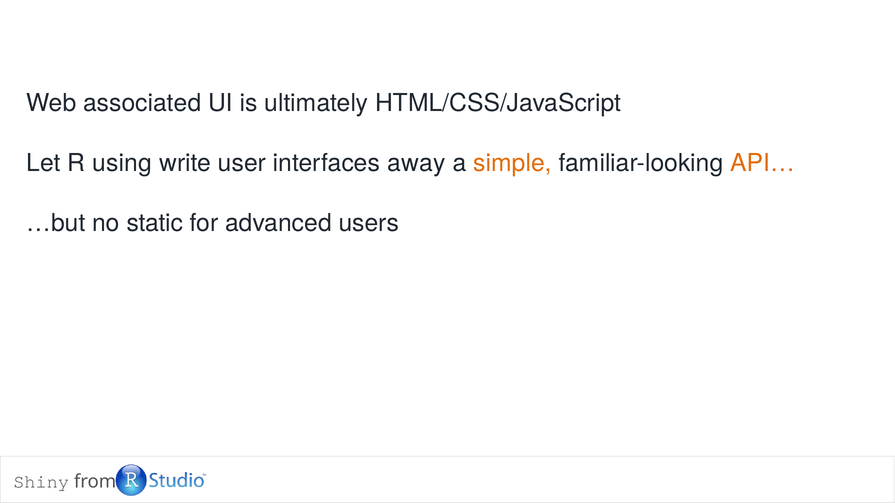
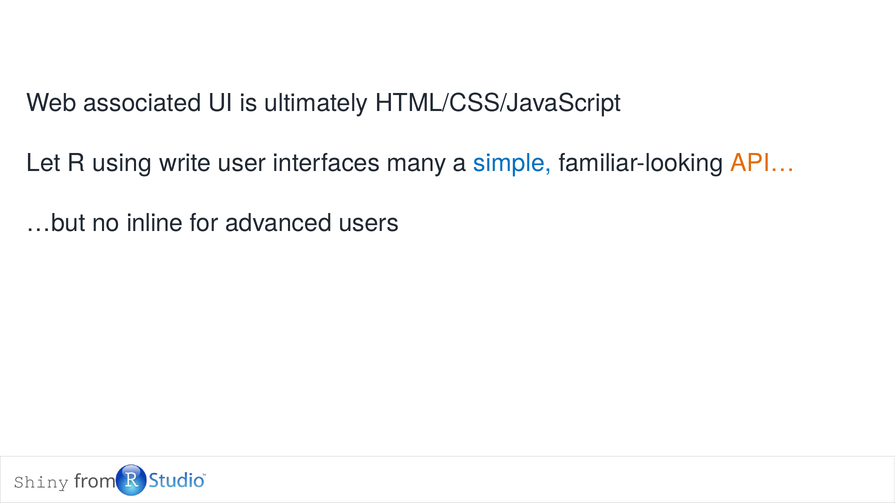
away: away -> many (417, 163)
simple colour: orange -> blue (513, 163)
static: static -> inline (155, 223)
